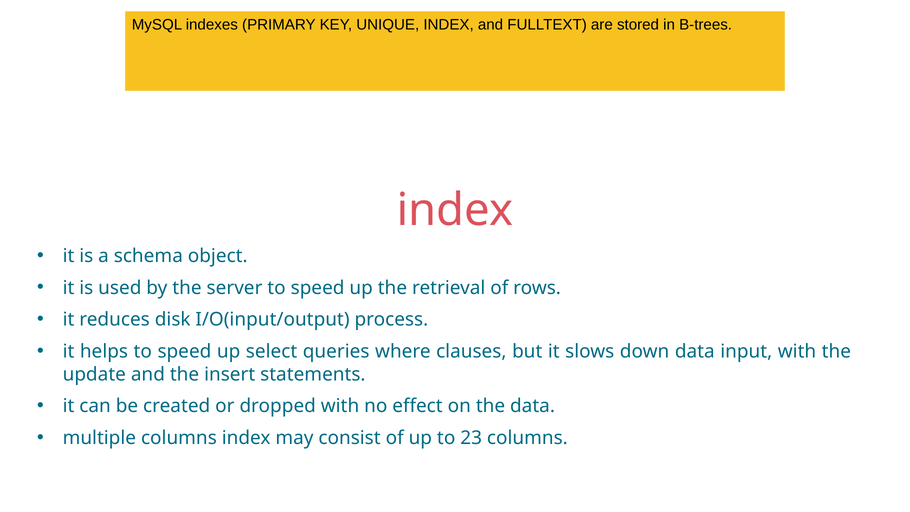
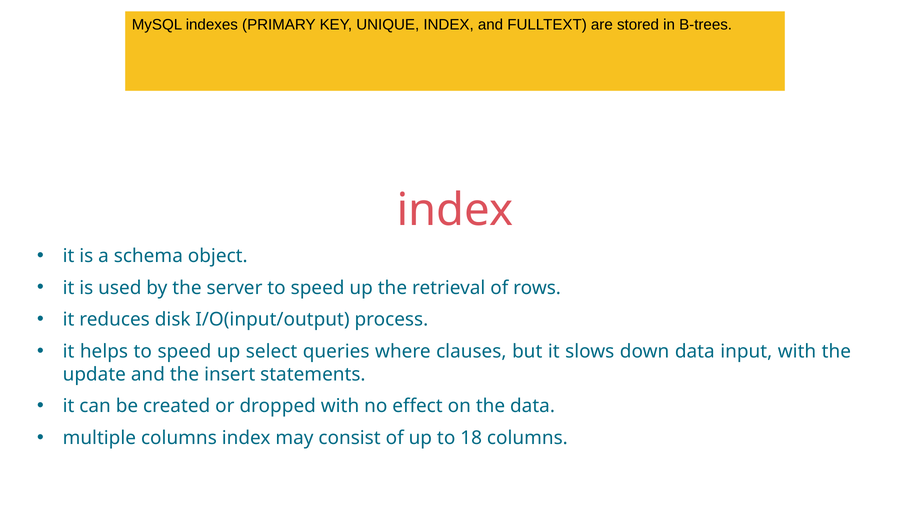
23: 23 -> 18 (471, 438)
